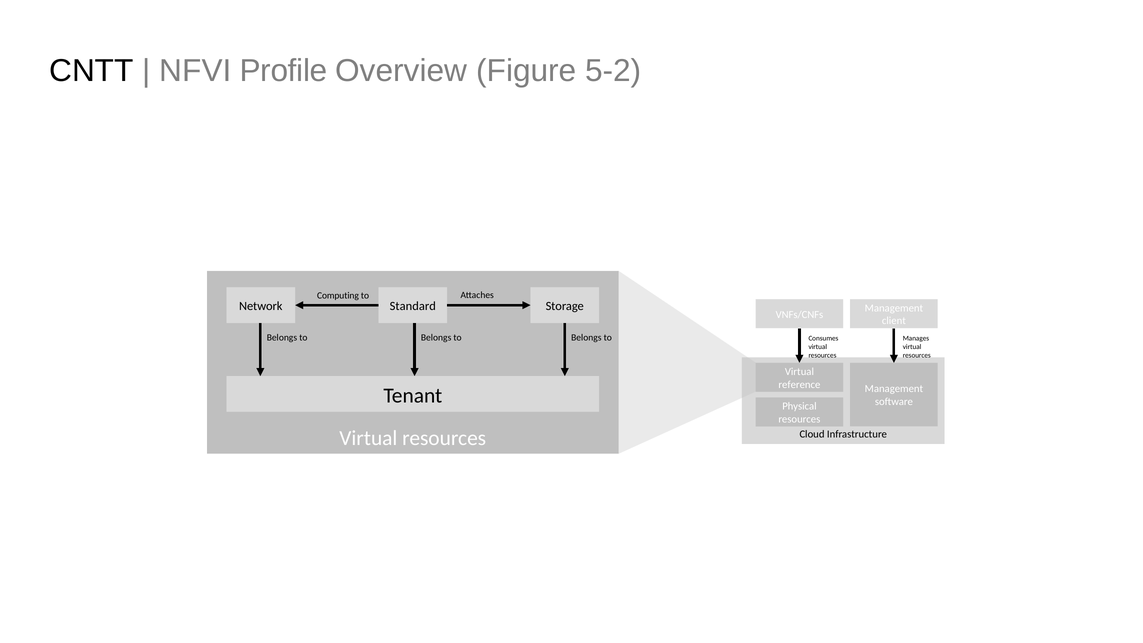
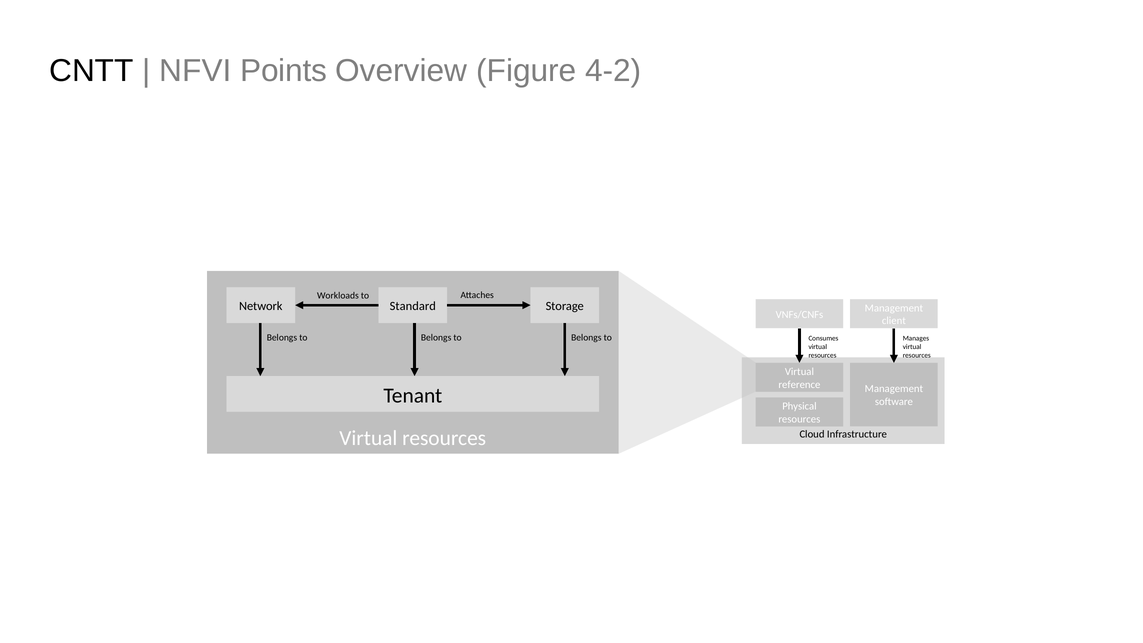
Profile: Profile -> Points (284, 71)
5-2: 5-2 -> 4-2 (613, 71)
Computing: Computing -> Workloads (338, 296)
